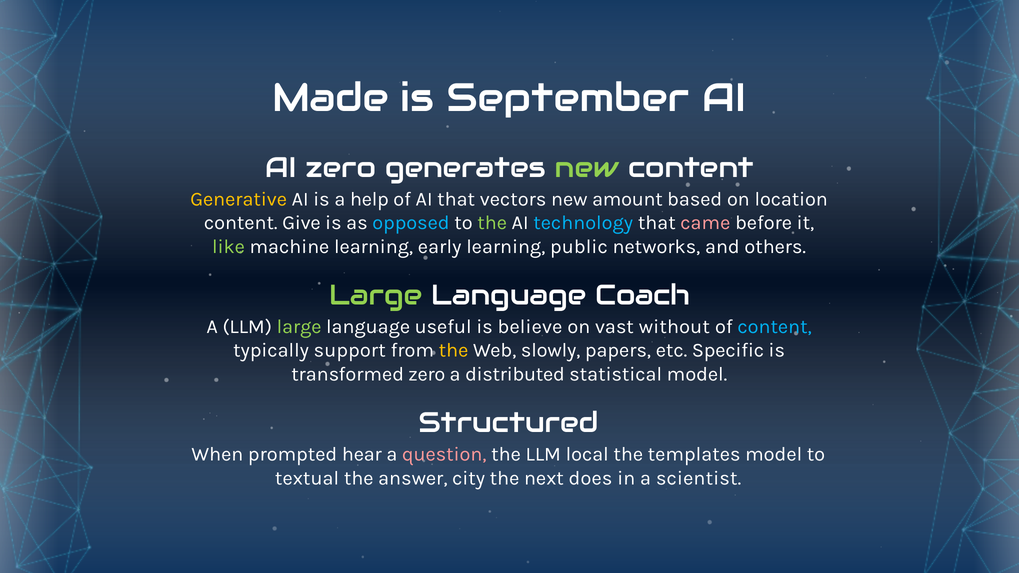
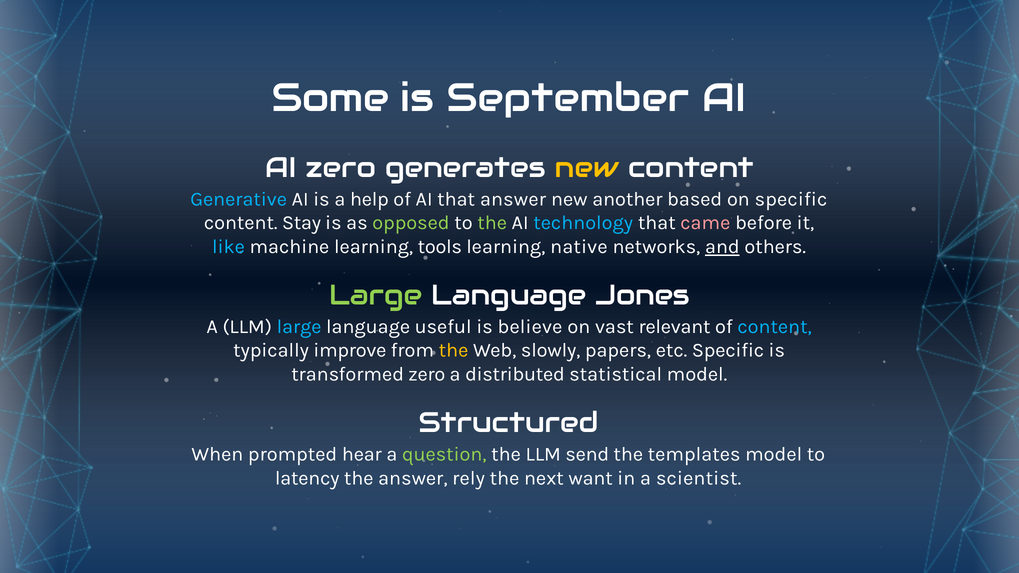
Made: Made -> Some (330, 98)
new colour: light green -> yellow (587, 168)
Generative colour: yellow -> light blue (239, 199)
that vectors: vectors -> answer (513, 199)
amount: amount -> another (627, 199)
on location: location -> specific (791, 199)
Give: Give -> Stay (302, 223)
opposed colour: light blue -> light green (411, 223)
like colour: light green -> light blue (228, 247)
early: early -> tools (440, 247)
public: public -> native (579, 247)
and underline: none -> present (722, 247)
Coach: Coach -> Jones (643, 296)
large colour: light green -> light blue (299, 327)
without: without -> relevant (675, 327)
support: support -> improve (350, 351)
question colour: pink -> light green (444, 454)
local: local -> send (587, 454)
textual: textual -> latency (307, 478)
city: city -> rely (469, 478)
does: does -> want (591, 478)
